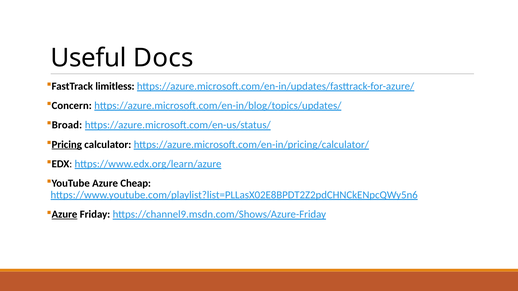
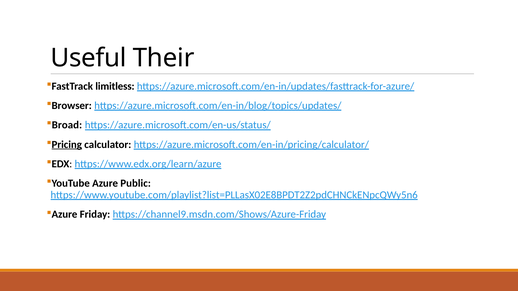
Docs: Docs -> Their (164, 58)
Concern: Concern -> Browser (72, 106)
Cheap: Cheap -> Public (136, 183)
Azure underline: present -> none (64, 215)
